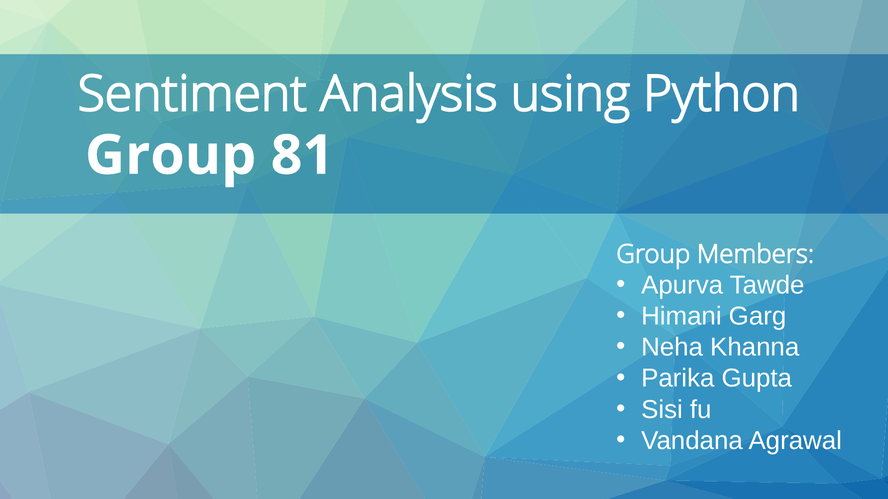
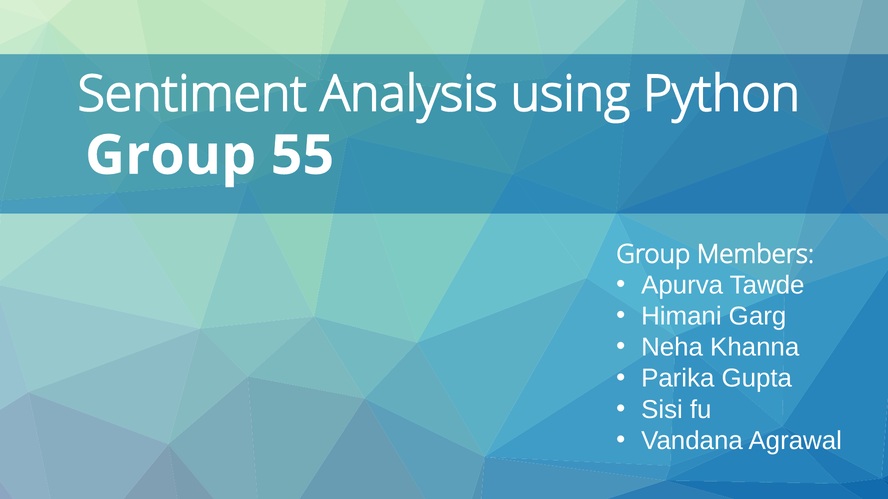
81: 81 -> 55 (302, 156)
